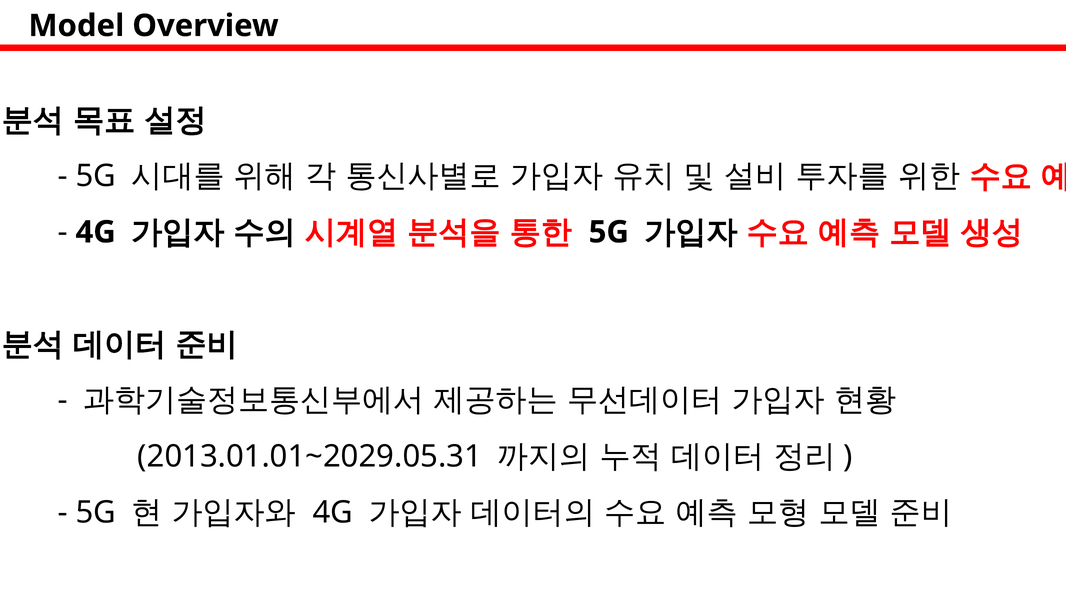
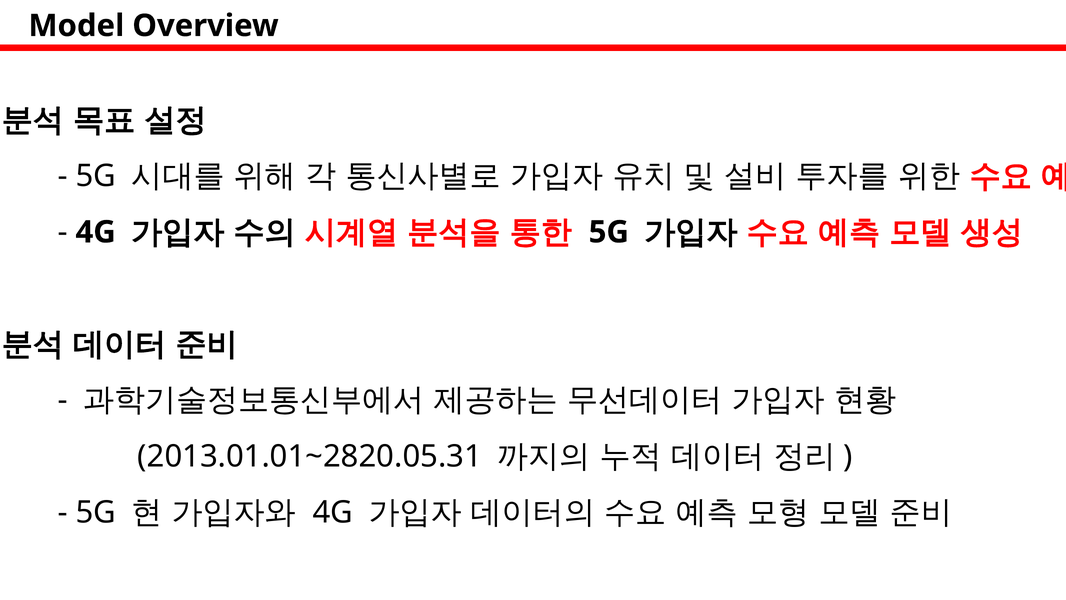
2013.01.01~2029.05.31: 2013.01.01~2029.05.31 -> 2013.01.01~2820.05.31 (310, 456)
